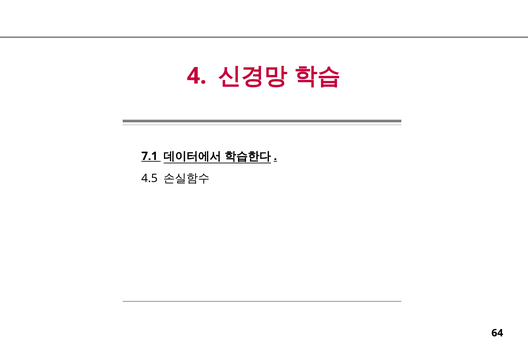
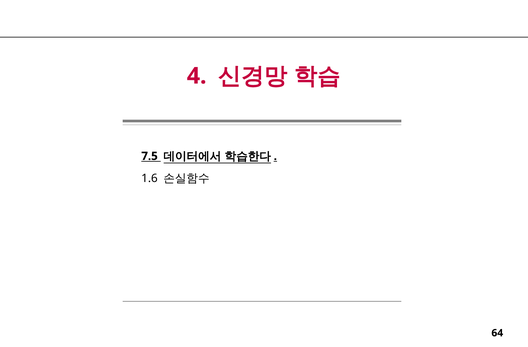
7.1: 7.1 -> 7.5 (150, 156)
4.5: 4.5 -> 1.6 (149, 178)
